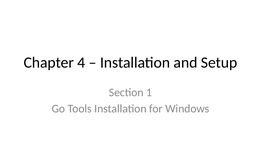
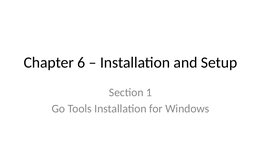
4: 4 -> 6 (81, 62)
